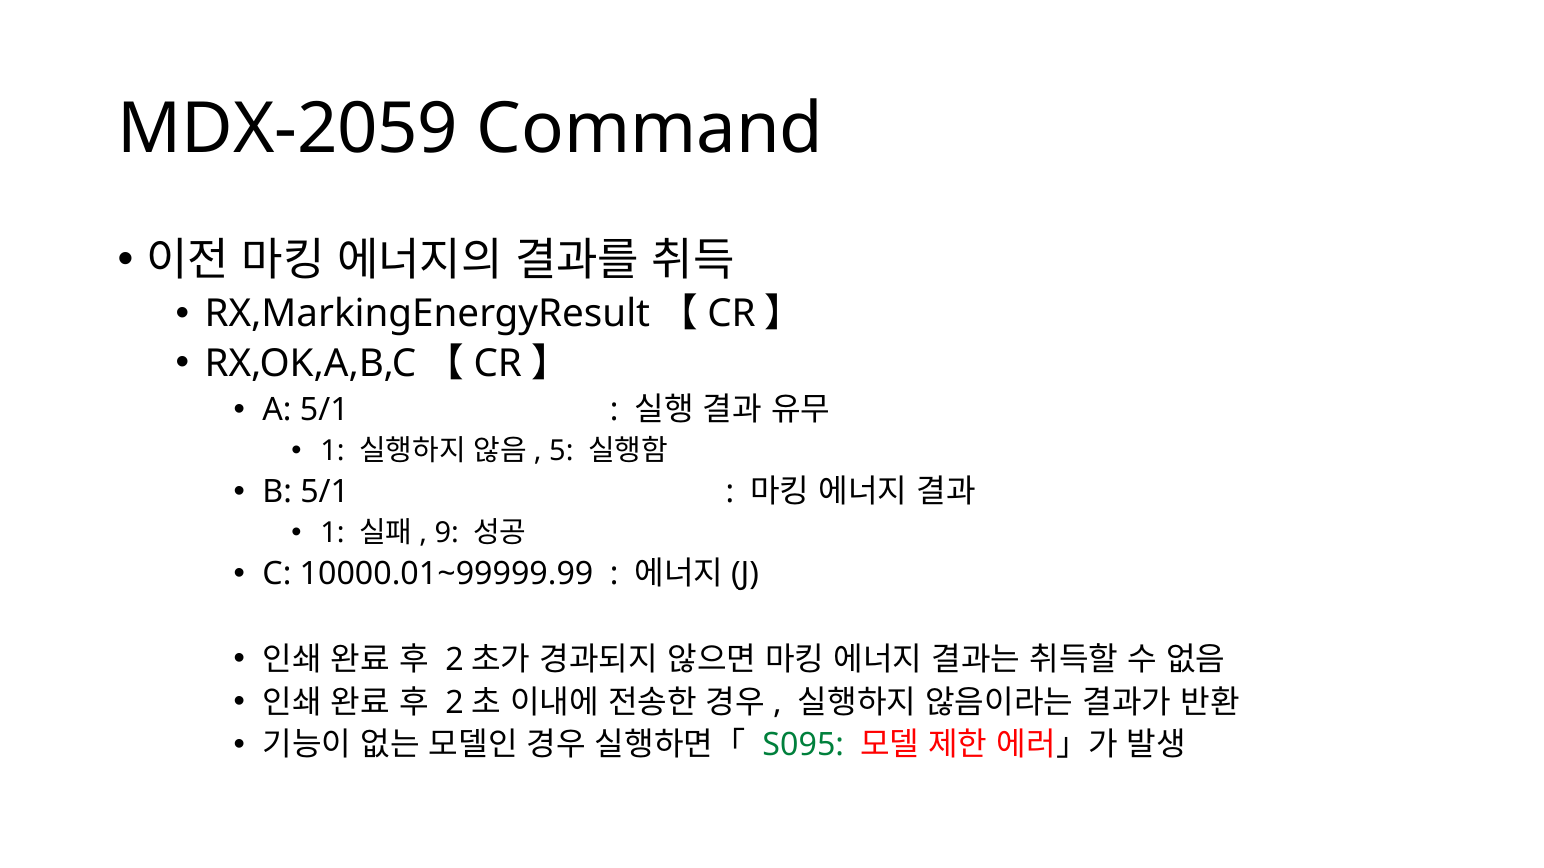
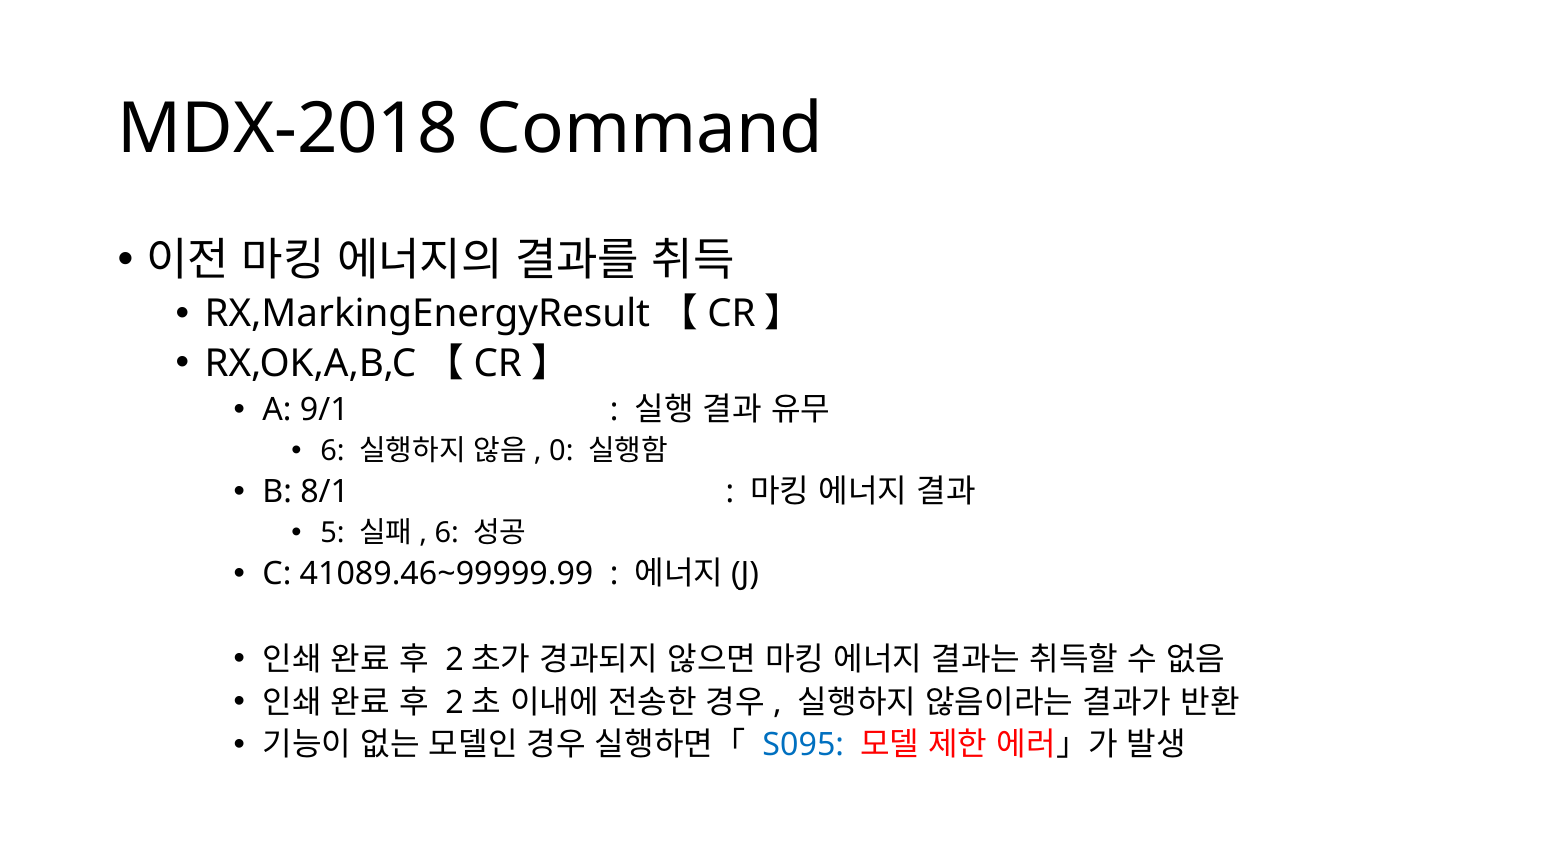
MDX-2059: MDX-2059 -> MDX-2018 (288, 130)
A 5/1: 5/1 -> 9/1 (324, 410)
1: 1 -> 6 (332, 451)
5: 5 -> 0 (561, 451)
B 5/1: 5/1 -> 8/1 (325, 492)
1: 1 -> 5 (332, 533)
9: 9 -> 6 (447, 533)
10000.01~99999.99: 10000.01~99999.99 -> 41089.46~99999.99 (447, 574)
S095 colour: green -> blue (803, 746)
